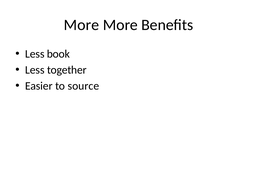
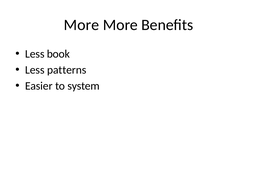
together: together -> patterns (67, 70)
source: source -> system (84, 86)
